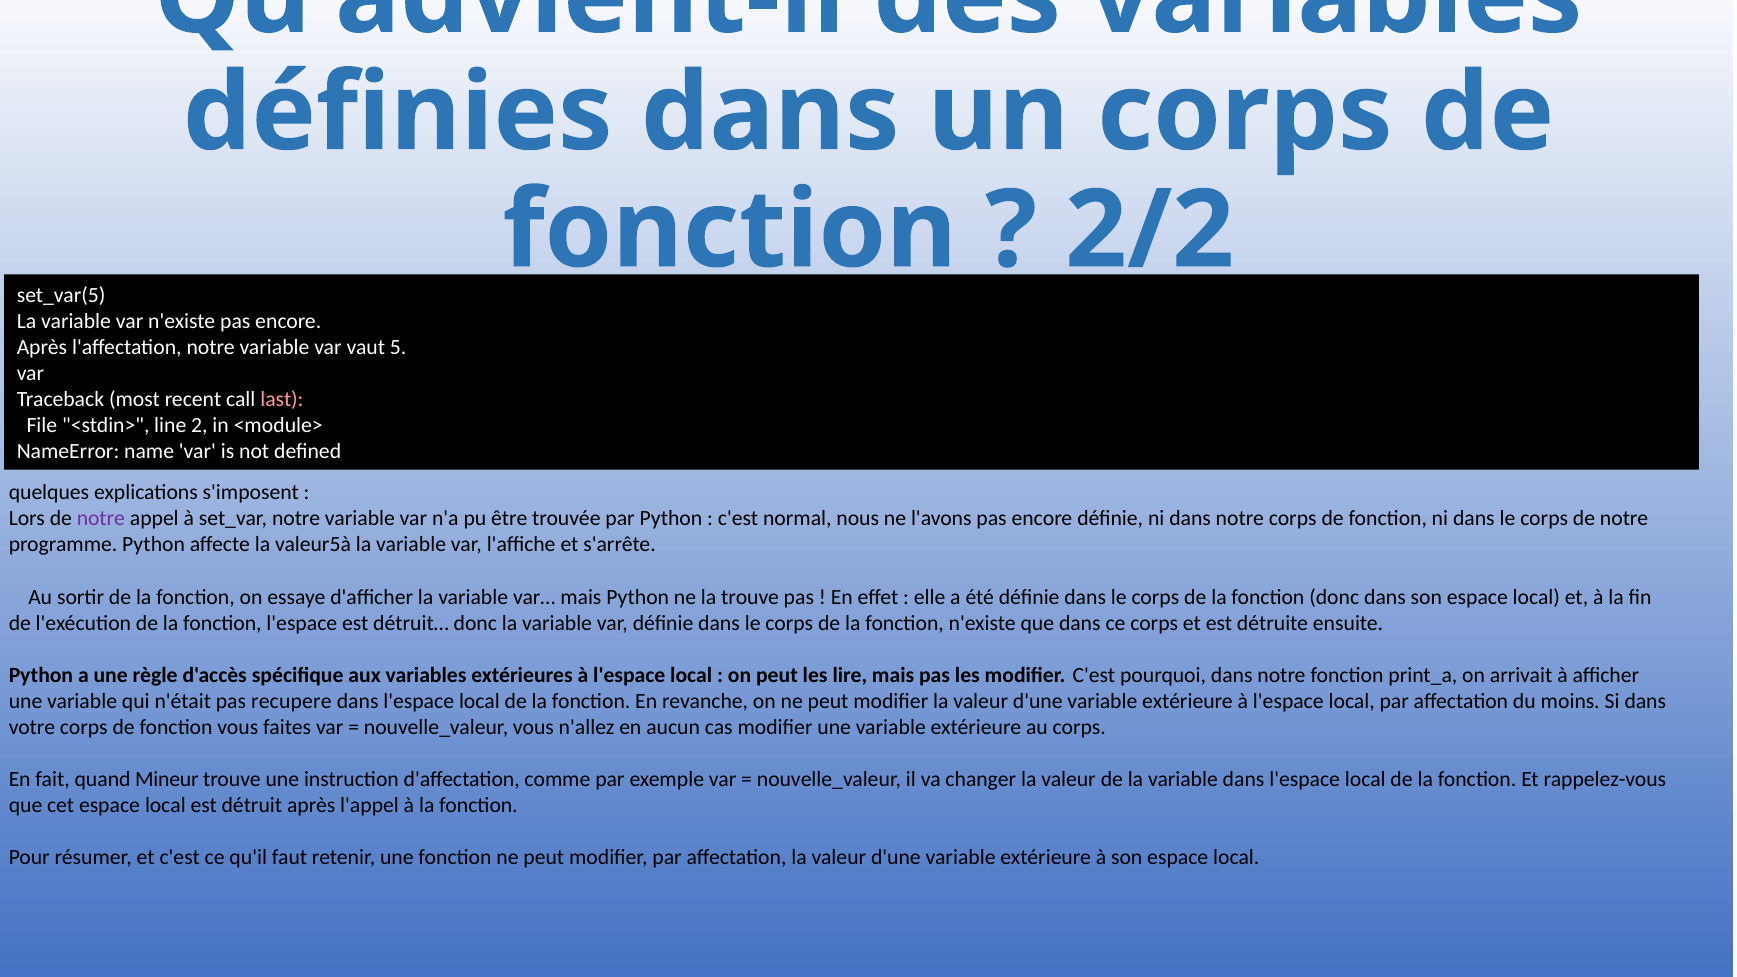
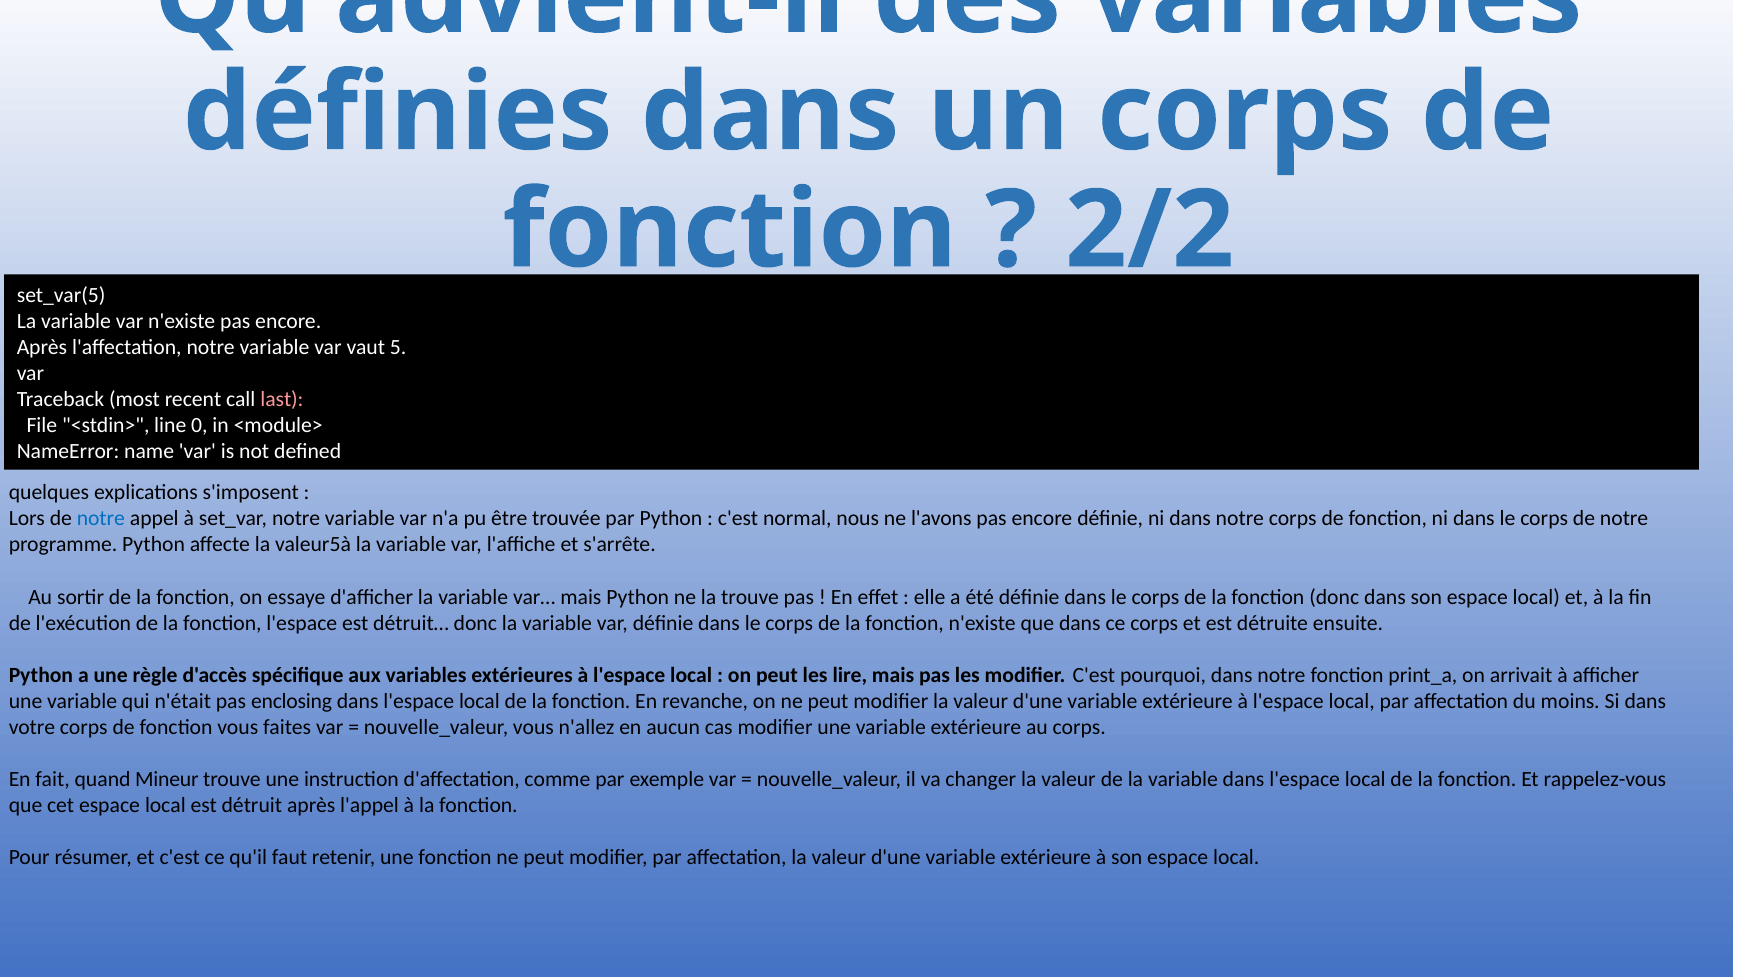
2: 2 -> 0 (199, 426)
notre colour: purple -> blue (101, 519)
recupere: recupere -> enclosing (292, 701)
